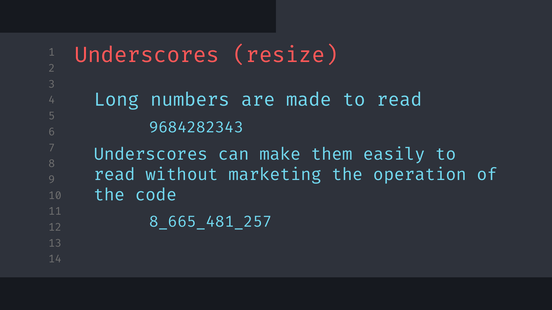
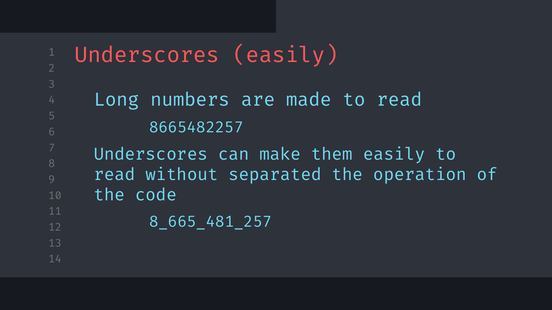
Underscores resize: resize -> easily (285, 55)
9684282343: 9684282343 -> 8665482257 (196, 128)
marketing: marketing -> separated (275, 175)
